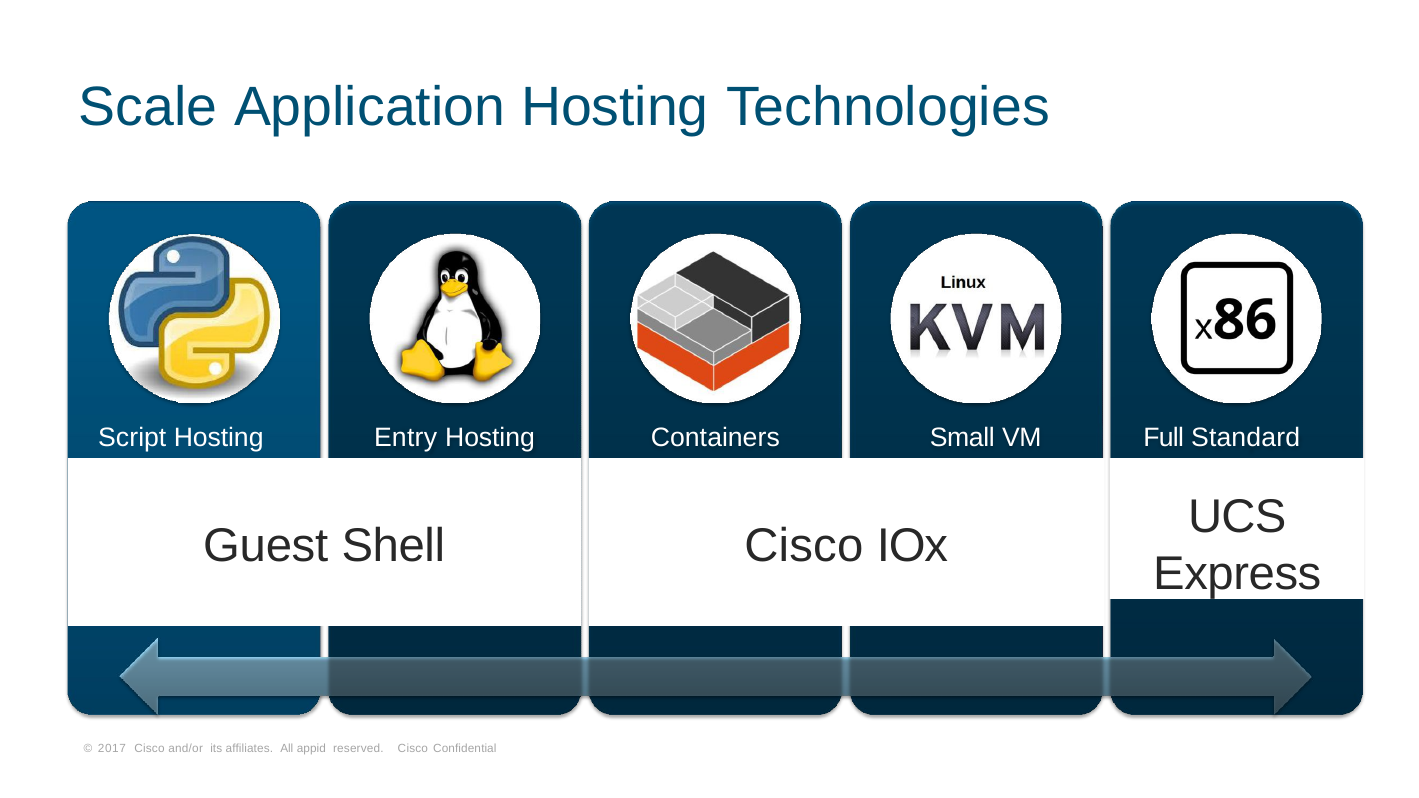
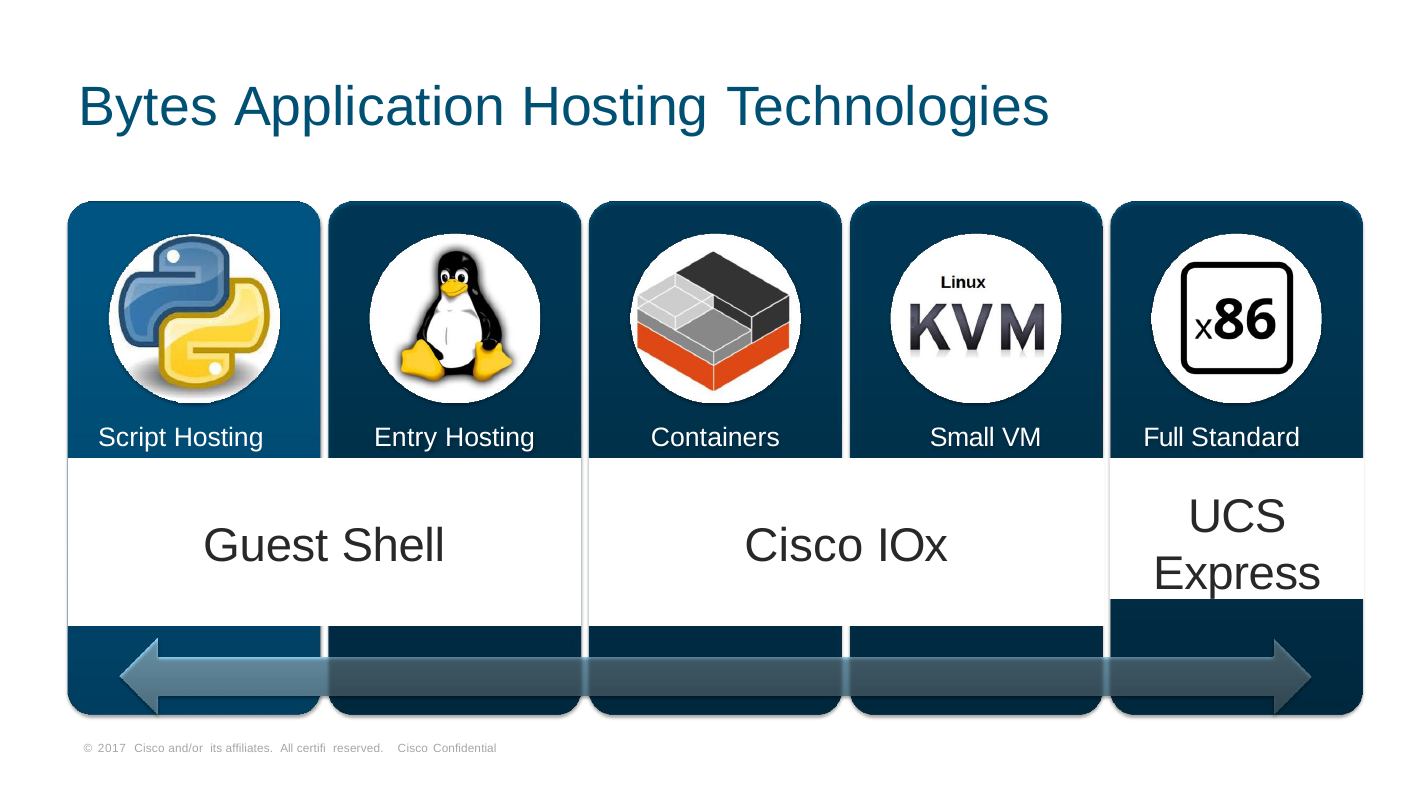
Scale: Scale -> Bytes (148, 107)
appid: appid -> certifi (311, 749)
